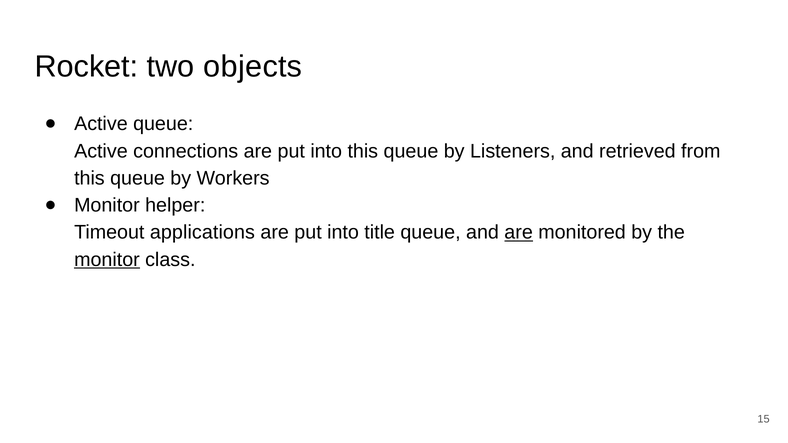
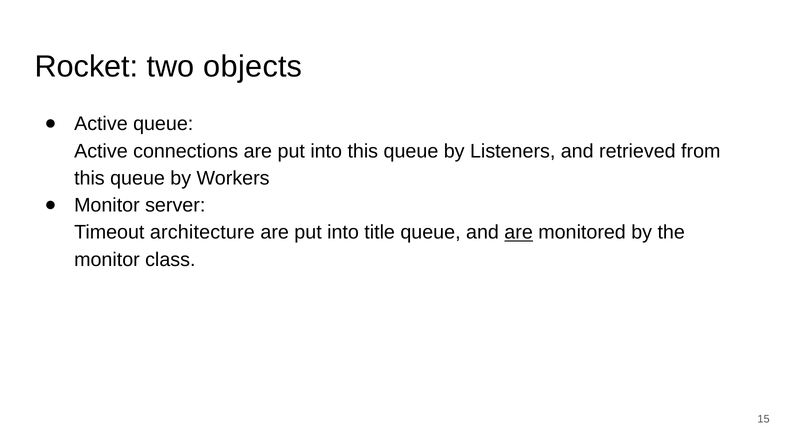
helper: helper -> server (175, 205)
applications: applications -> architecture (202, 233)
monitor underline: present -> none (107, 260)
